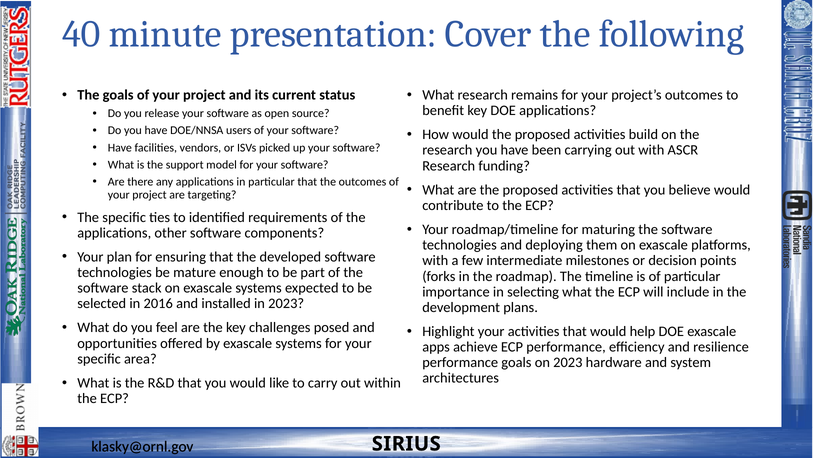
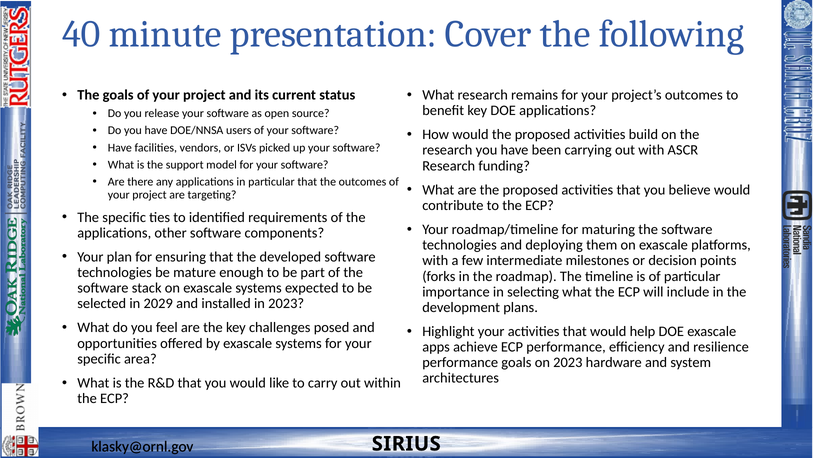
2016: 2016 -> 2029 (158, 304)
